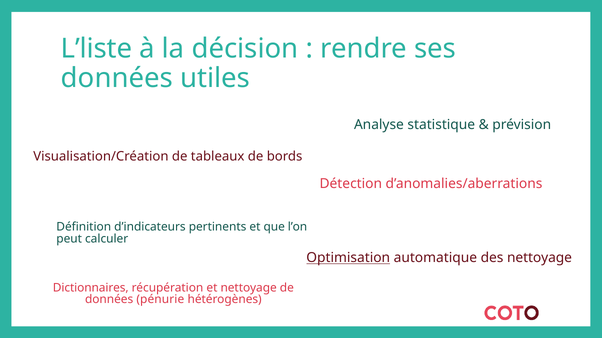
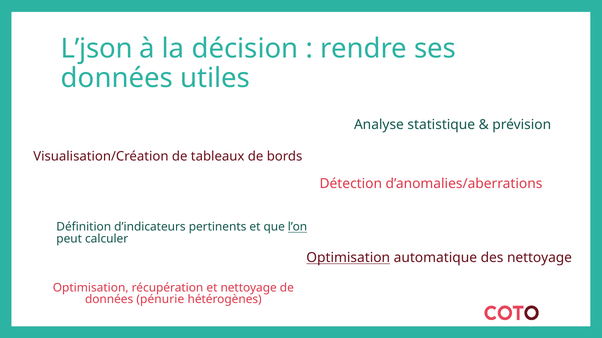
L’liste: L’liste -> L’json (97, 49)
l’on underline: none -> present (298, 227)
Dictionnaires: Dictionnaires -> Optimisation (91, 288)
